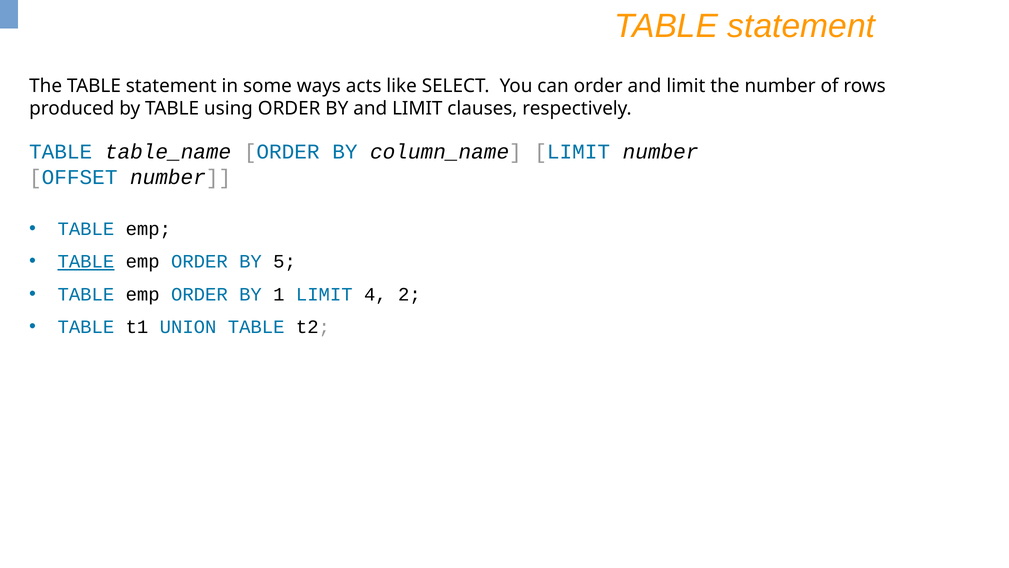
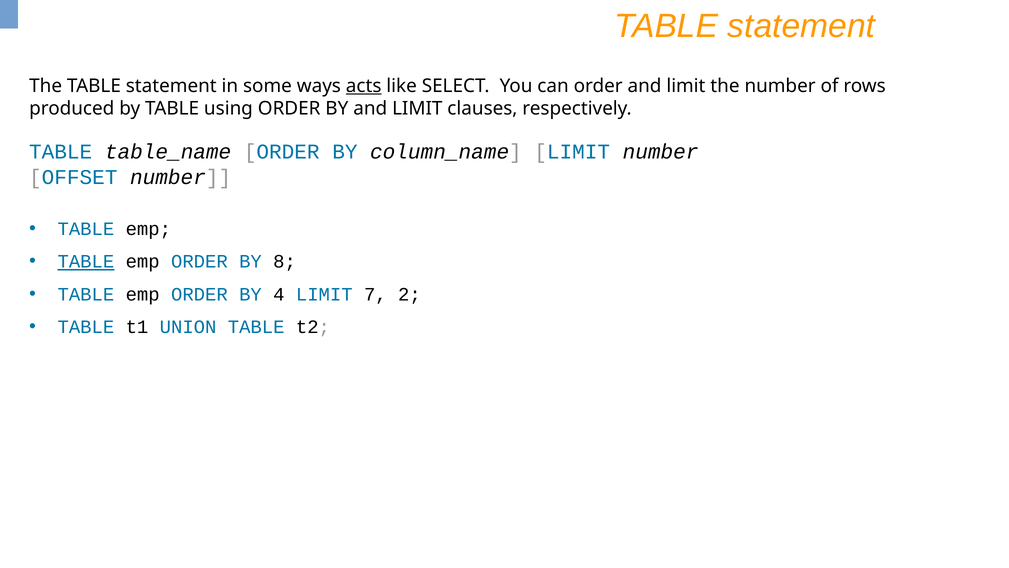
acts underline: none -> present (364, 86)
5: 5 -> 8 (285, 261)
1: 1 -> 4 (279, 294)
4: 4 -> 7 (375, 294)
